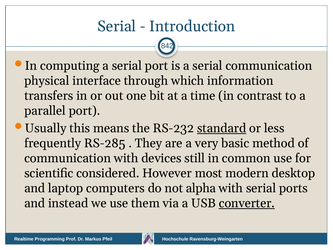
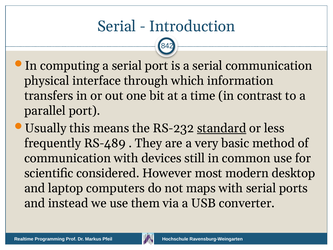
RS-285: RS-285 -> RS-489 (105, 143)
alpha: alpha -> maps (201, 188)
converter underline: present -> none (247, 203)
